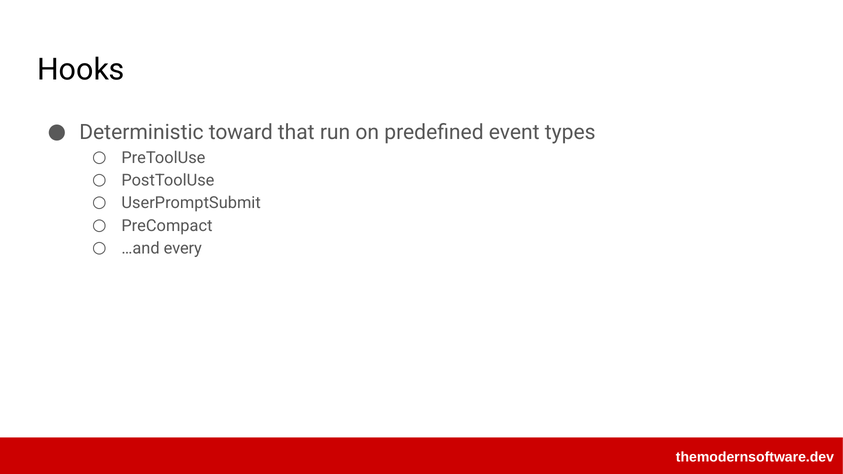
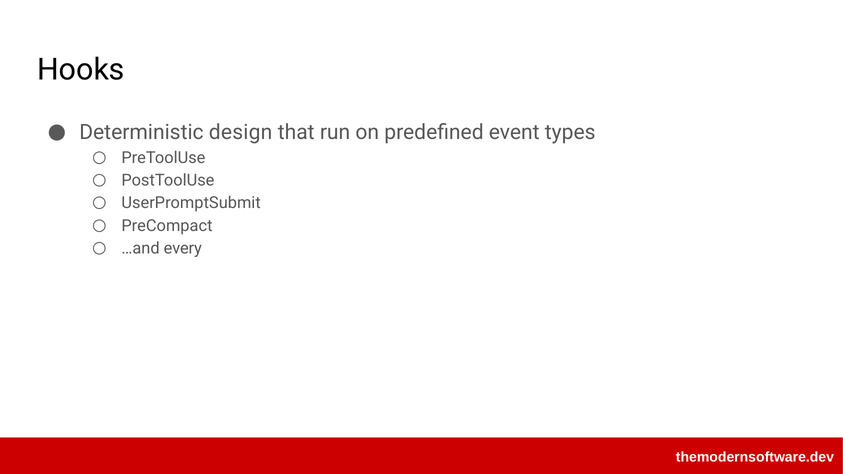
toward: toward -> design (241, 133)
